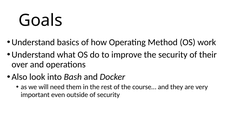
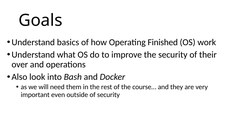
Method: Method -> Finished (163, 42)
